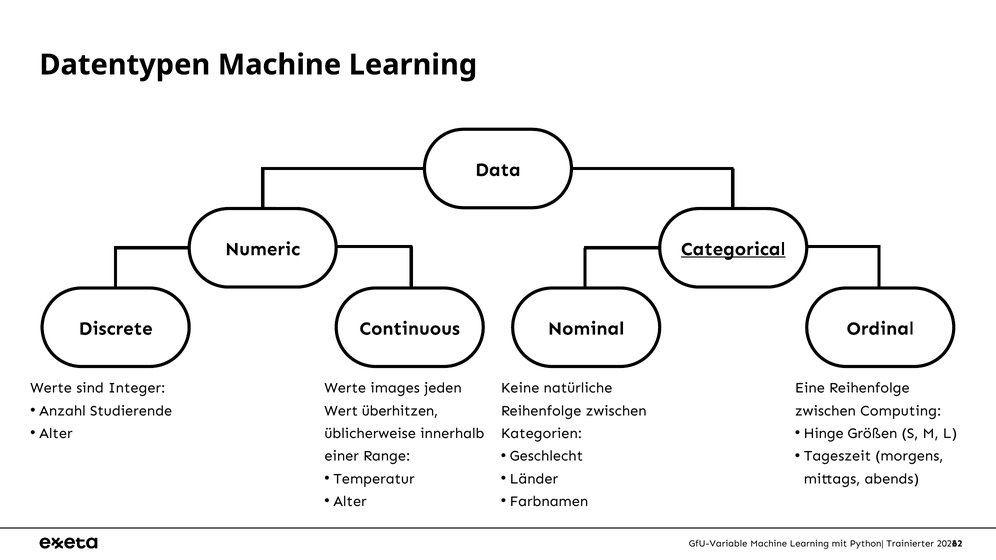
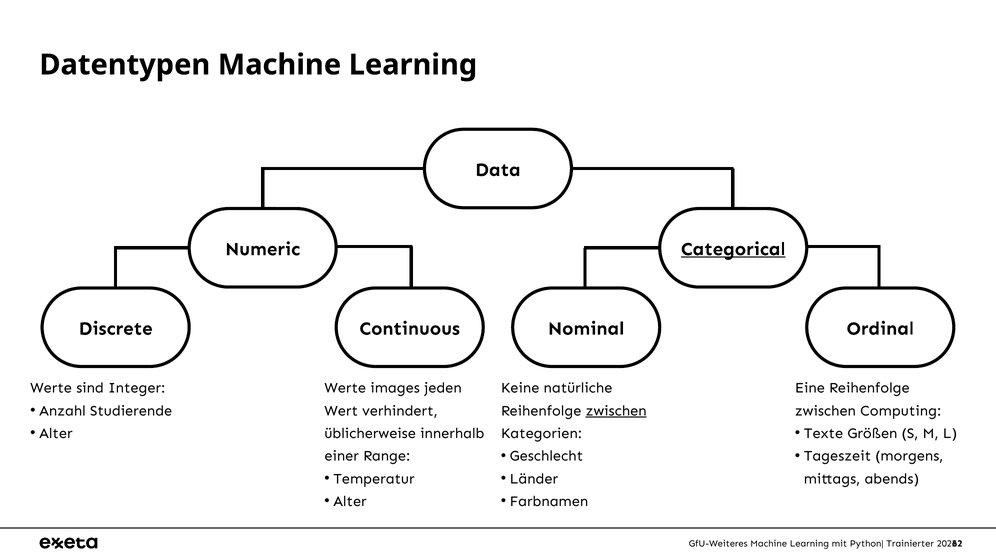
überhitzen: überhitzen -> verhindert (400, 411)
zwischen underline: none -> present (616, 411)
Hinge: Hinge -> Texte (823, 434)
GfU-Variable: GfU-Variable -> GfU-Weiteres (718, 544)
